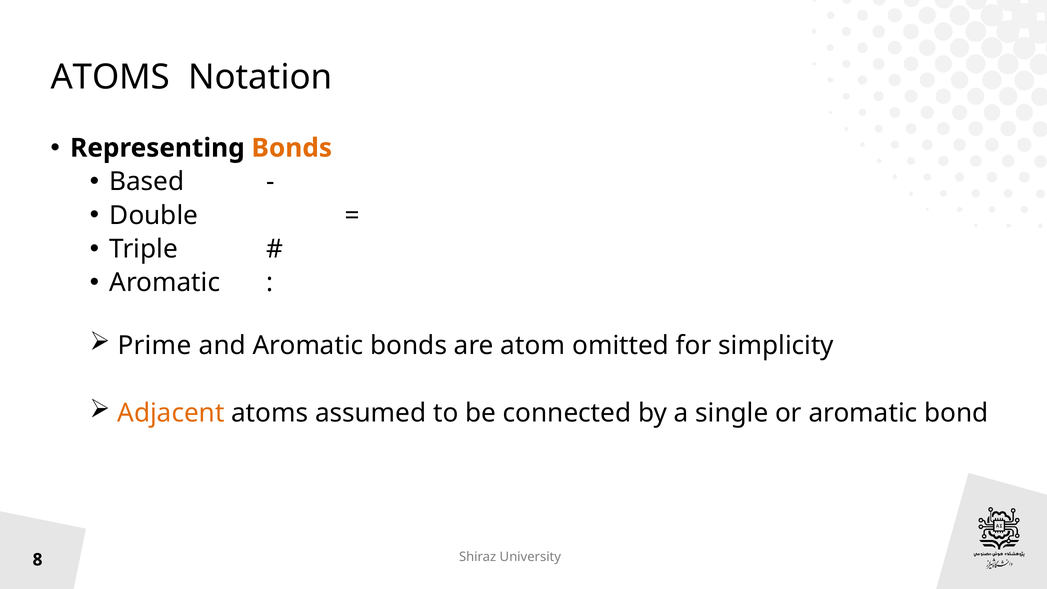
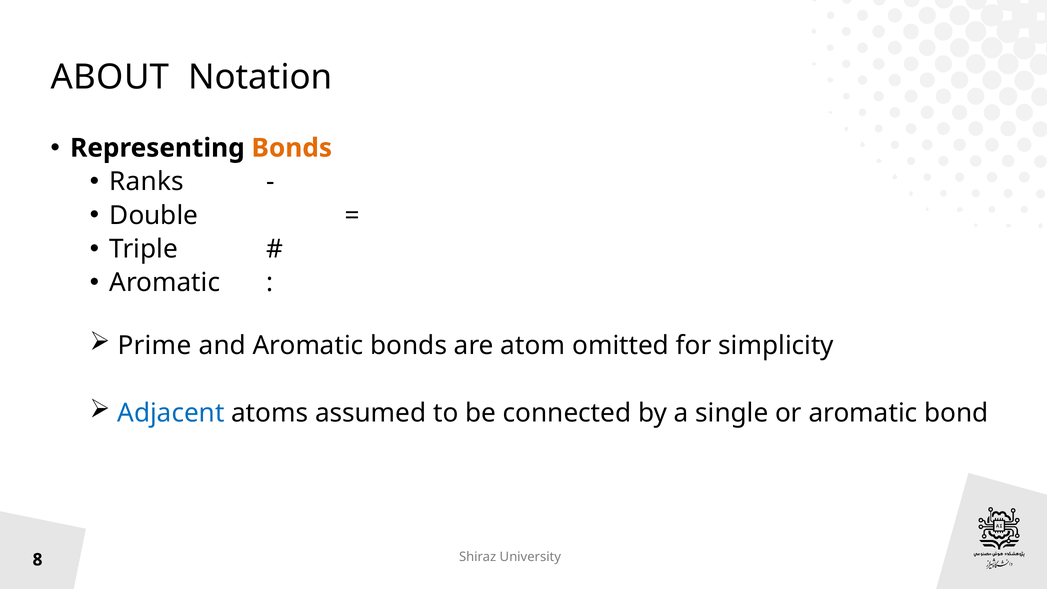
ATOMS: ATOMS -> ABOUT (110, 77)
Based: Based -> Ranks (147, 182)
Adjacent colour: orange -> blue (171, 413)
